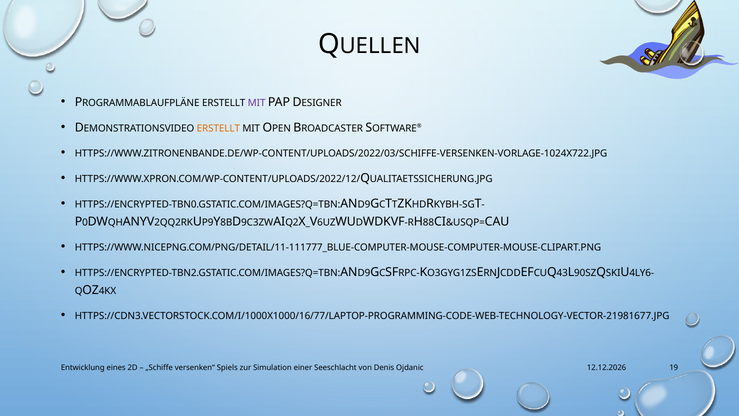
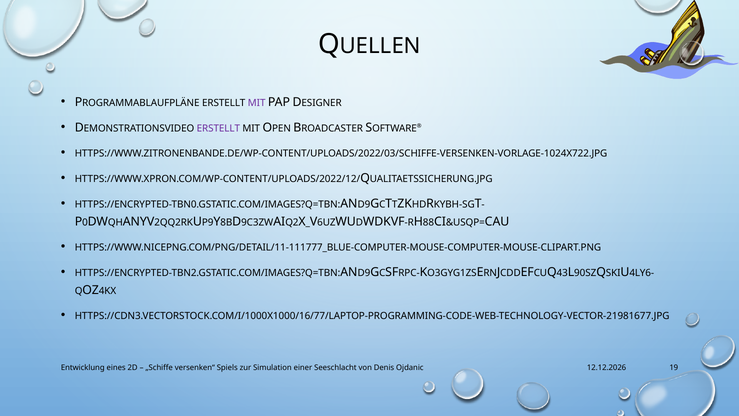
ERSTELLT colour: orange -> purple (218, 128)
